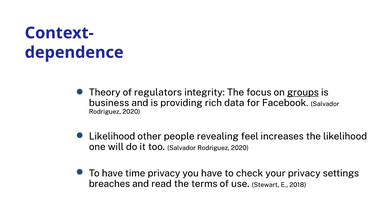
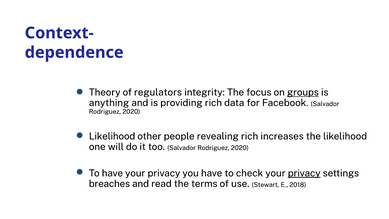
business: business -> anything (109, 103)
revealing feel: feel -> rich (250, 136)
have time: time -> your (135, 173)
privacy underline: none -> present (304, 173)
